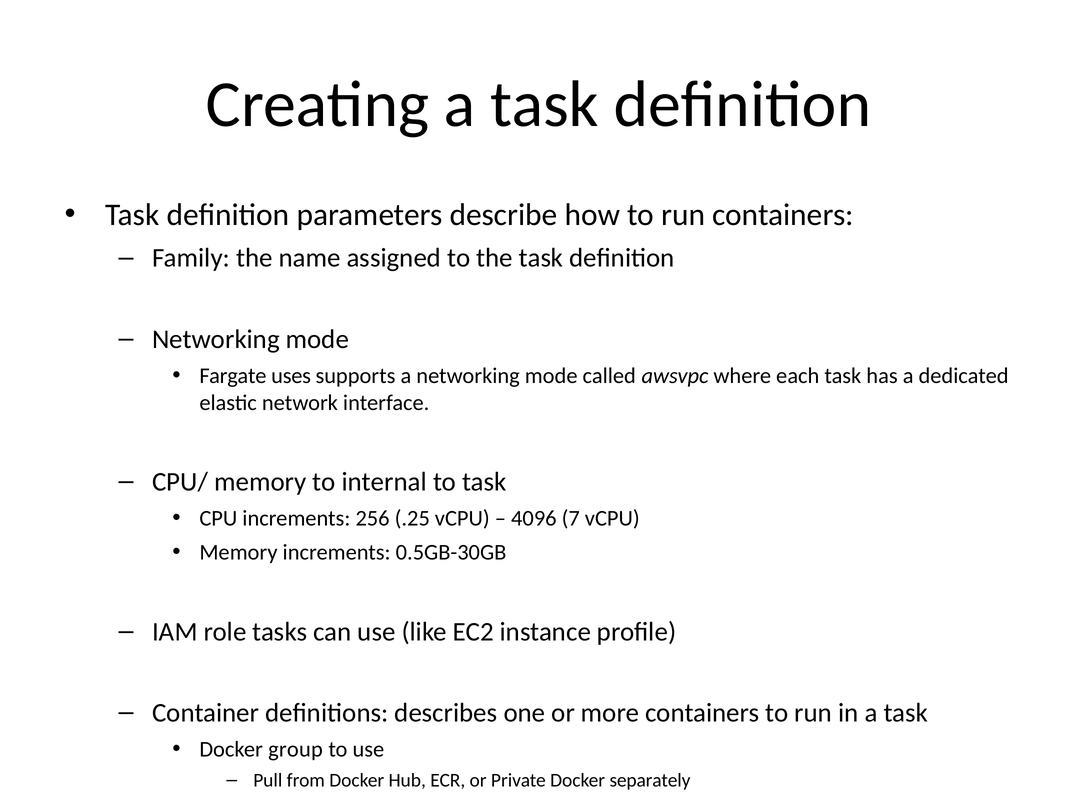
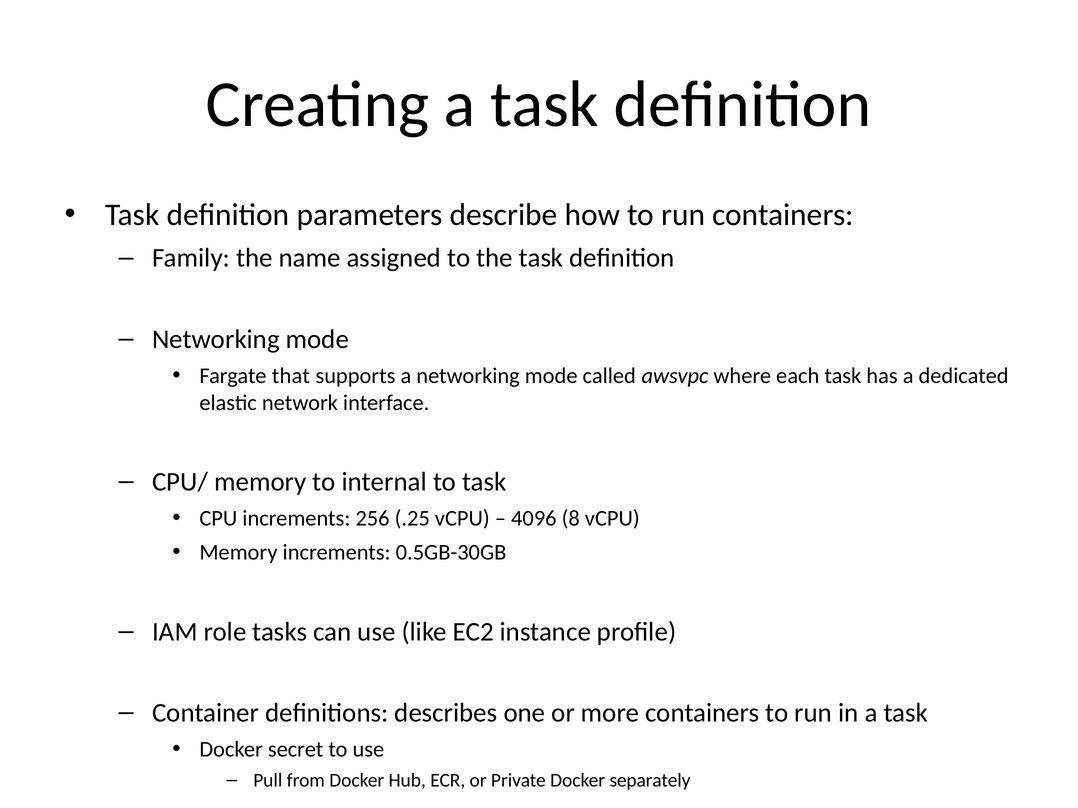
uses: uses -> that (291, 376)
7: 7 -> 8 (571, 519)
group: group -> secret (296, 750)
